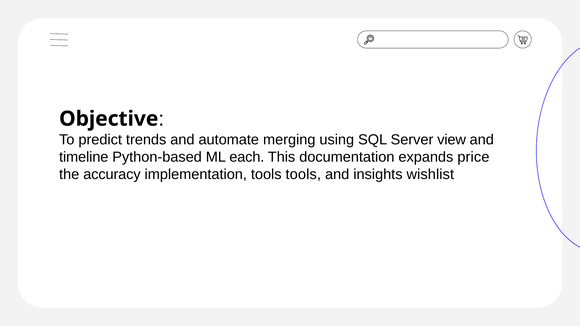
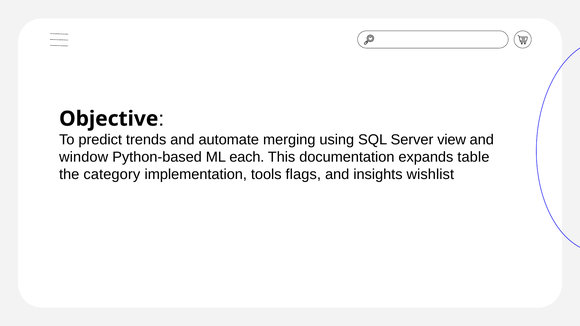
timeline: timeline -> window (84, 157)
price: price -> table (473, 157)
accuracy: accuracy -> category (112, 175)
tools tools: tools -> flags (303, 175)
